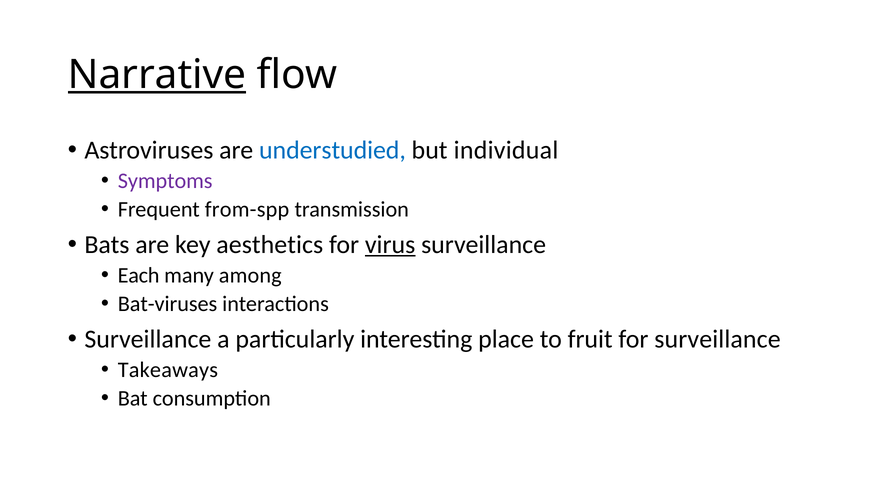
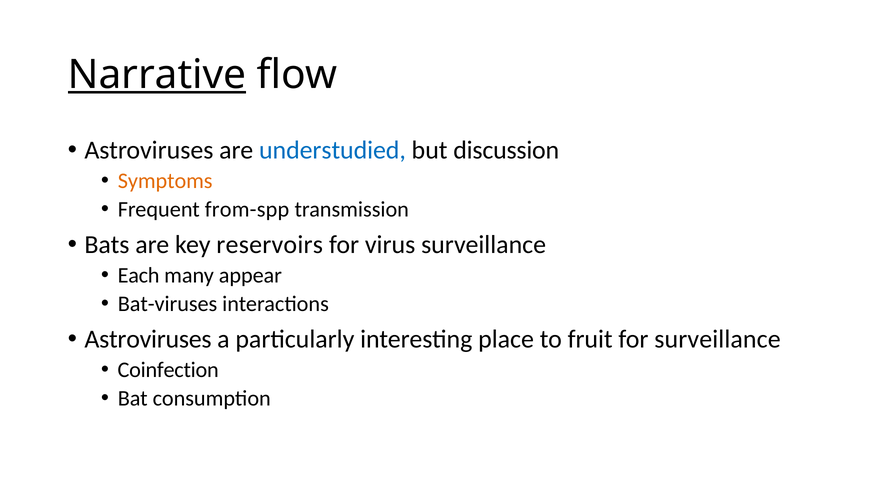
individual: individual -> discussion (506, 150)
Symptoms colour: purple -> orange (165, 181)
aesthetics: aesthetics -> reservoirs (270, 245)
virus underline: present -> none (390, 245)
among: among -> appear (250, 275)
Surveillance: Surveillance -> Astroviruses (148, 339)
Takeaways: Takeaways -> Coinfection (168, 370)
